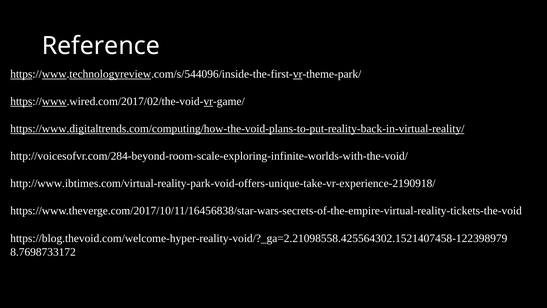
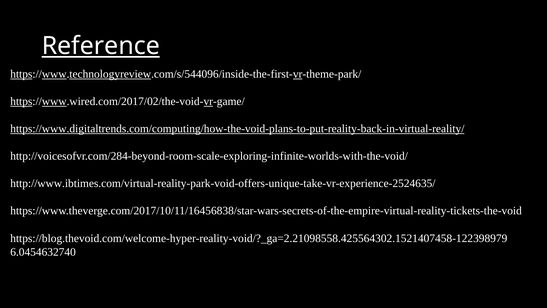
Reference underline: none -> present (101, 46)
http://www.ibtimes.com/virtual-reality-park-void-offers-unique-take-vr-experience-2190918/: http://www.ibtimes.com/virtual-reality-park-void-offers-unique-take-vr-experience-2190918/ -> http://www.ibtimes.com/virtual-reality-park-void-offers-unique-take-vr-experience-2524635/ (223, 183)
8.7698733172: 8.7698733172 -> 6.0454632740 (43, 252)
